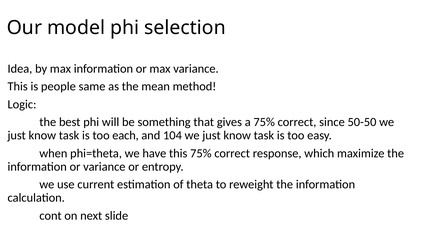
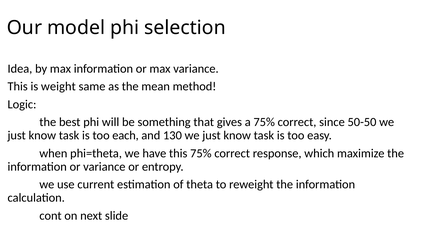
people: people -> weight (58, 86)
104: 104 -> 130 (172, 135)
